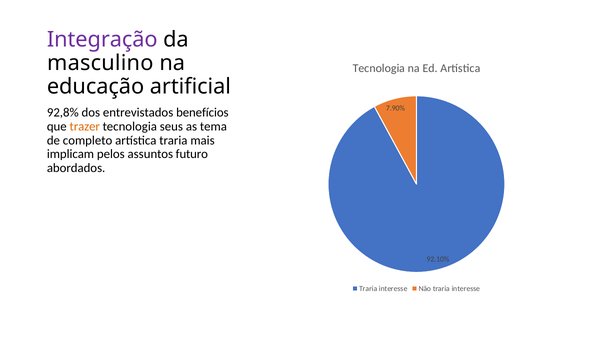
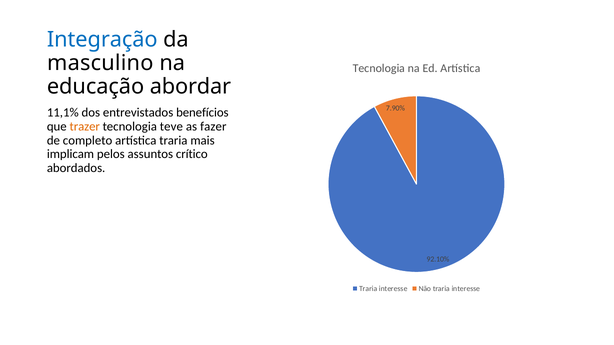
Integração colour: purple -> blue (102, 40)
artificial: artificial -> abordar (190, 87)
92,8%: 92,8% -> 11,1% (63, 113)
seus: seus -> teve (171, 127)
tema: tema -> fazer (213, 127)
futuro: futuro -> crítico (192, 154)
